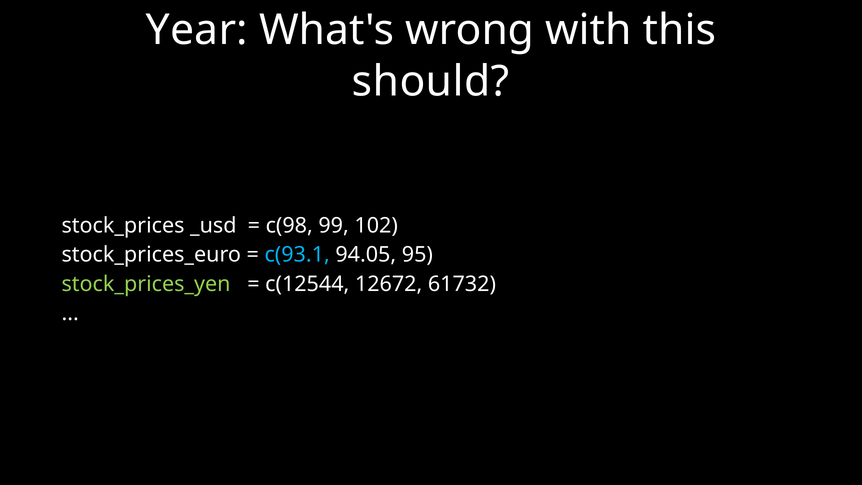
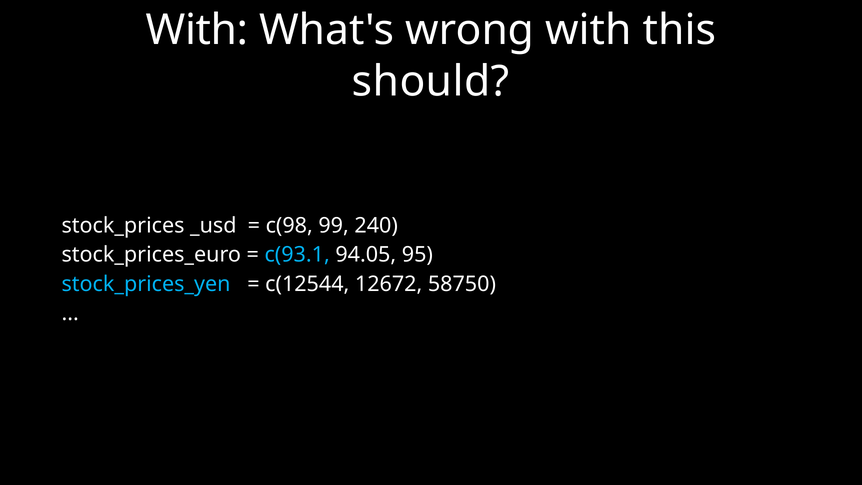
Year: Year -> With (197, 30)
102: 102 -> 240 (376, 226)
stock_prices_yen colour: light green -> light blue (146, 284)
61732: 61732 -> 58750 (462, 284)
